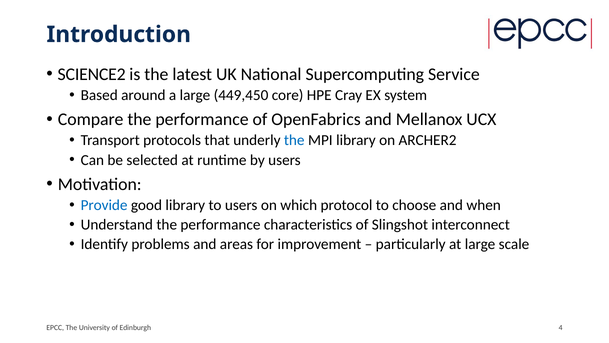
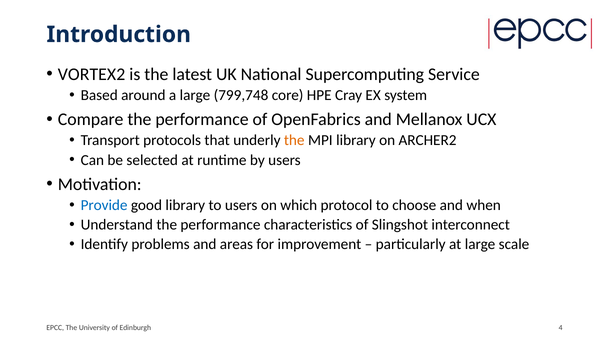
SCIENCE2: SCIENCE2 -> VORTEX2 (92, 74)
449,450: 449,450 -> 799,748 (241, 95)
the colour: blue -> orange (294, 140)
